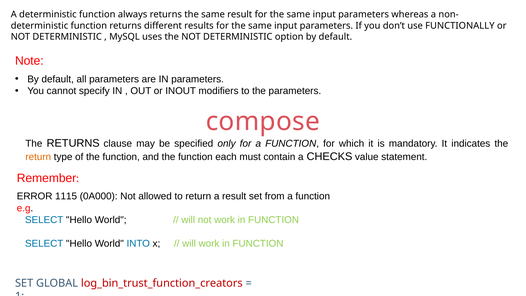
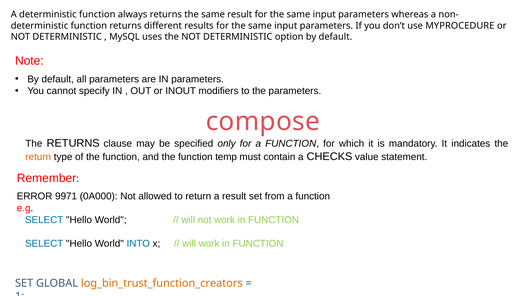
FUNCTIONALLY: FUNCTIONALLY -> MYPROCEDURE (460, 26)
each: each -> temp (226, 157)
1115: 1115 -> 9971 (66, 196)
log_bin_trust_function_creators colour: red -> orange (162, 283)
